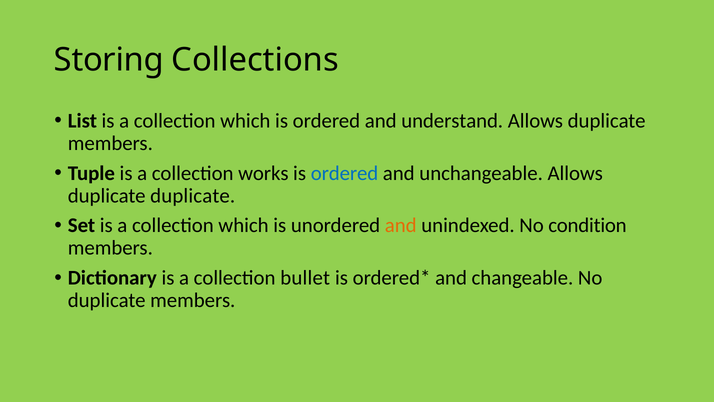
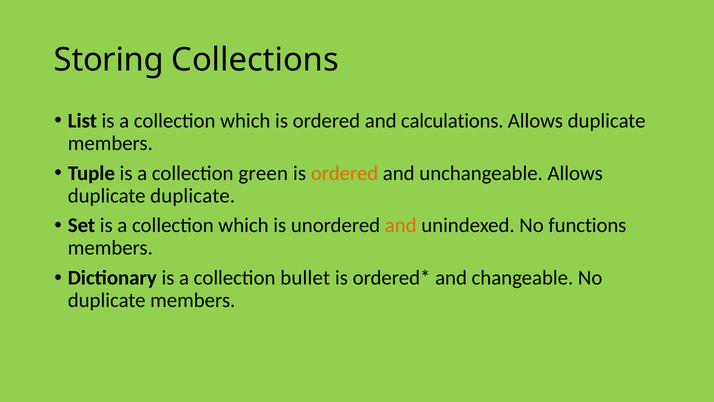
understand: understand -> calculations (452, 121)
works: works -> green (263, 173)
ordered colour: blue -> orange (345, 173)
condition: condition -> functions (587, 225)
